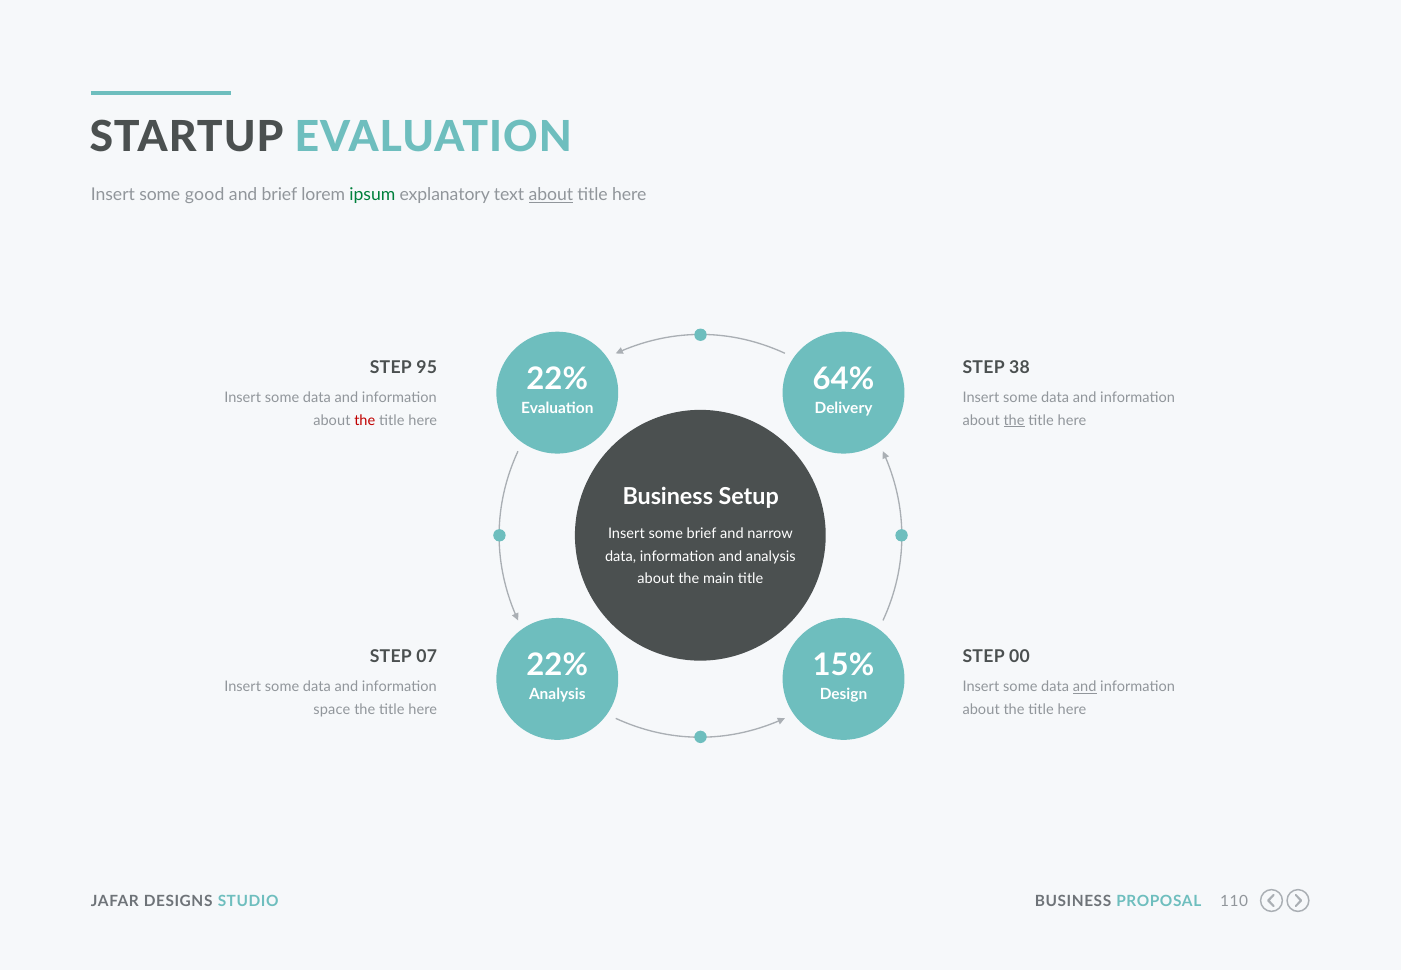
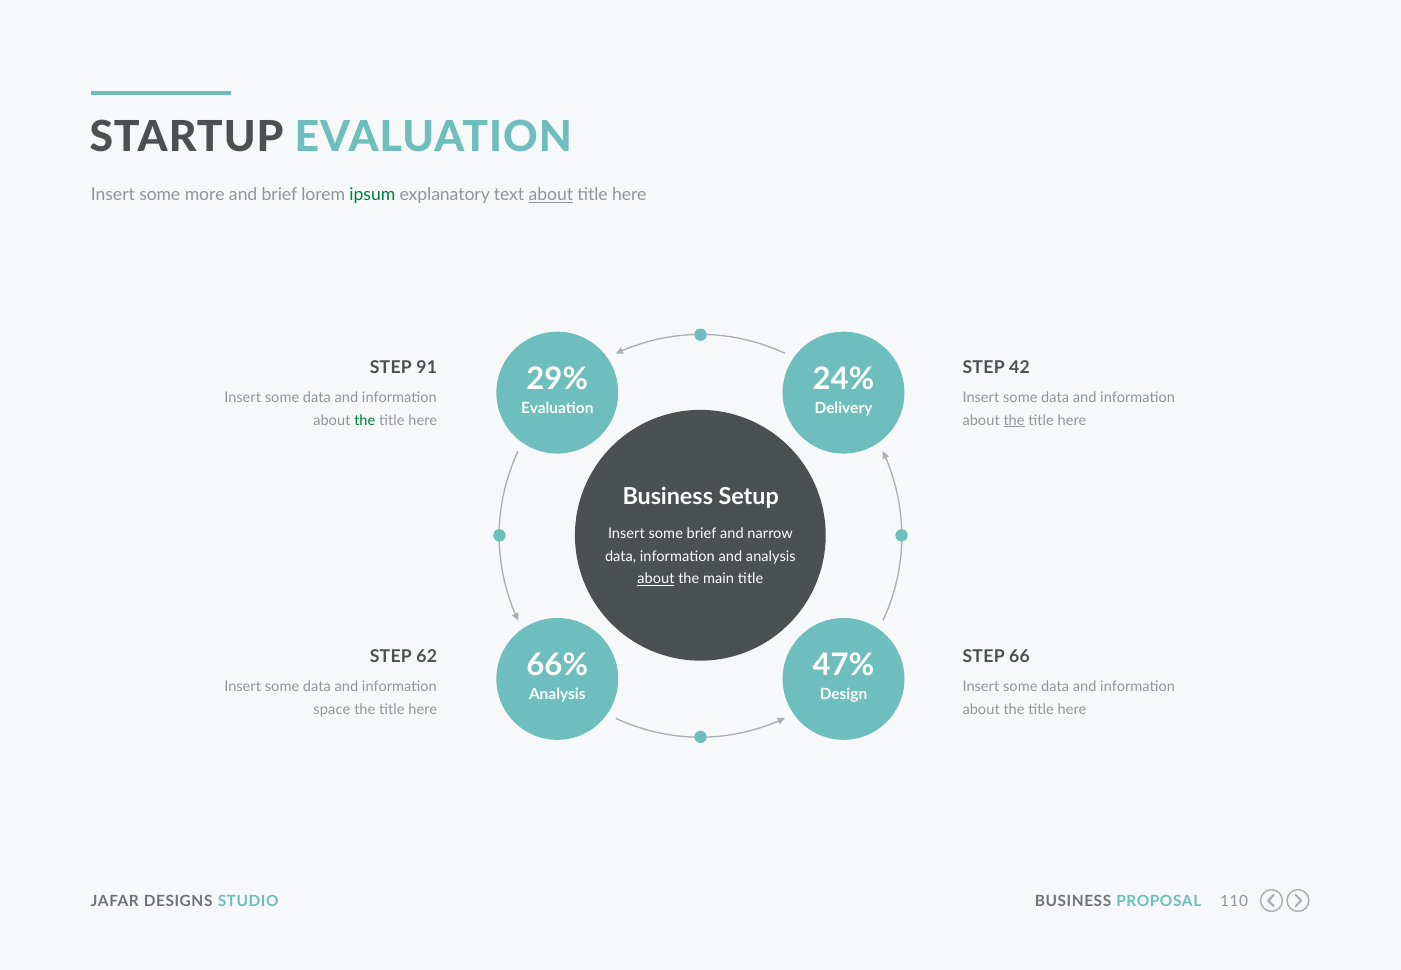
good: good -> more (205, 195)
95: 95 -> 91 (427, 368)
38: 38 -> 42 (1020, 368)
22%: 22% -> 29% (557, 379)
64%: 64% -> 24% (843, 379)
the colour: red -> green (365, 421)
about underline: none -> present (656, 579)
07: 07 -> 62 (427, 657)
00: 00 -> 66 (1020, 657)
22%: 22% -> 66% (557, 665)
15%: 15% -> 47% (843, 665)
and underline: present -> none (1085, 687)
